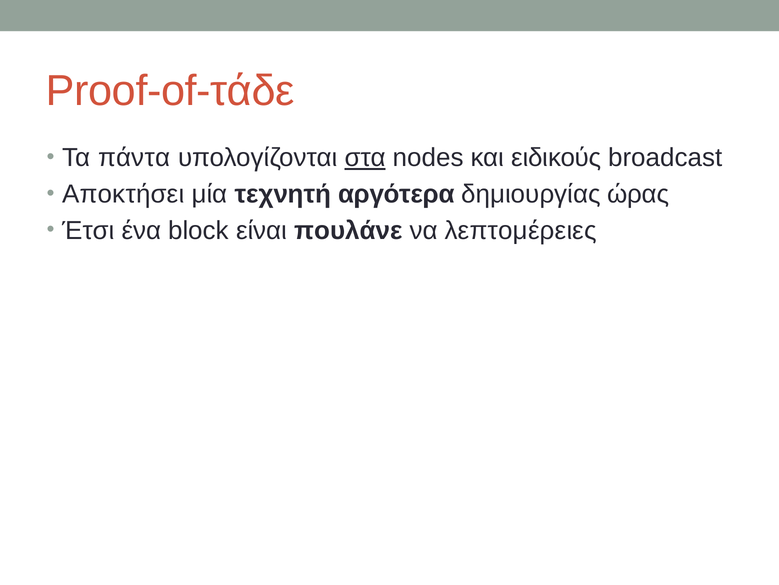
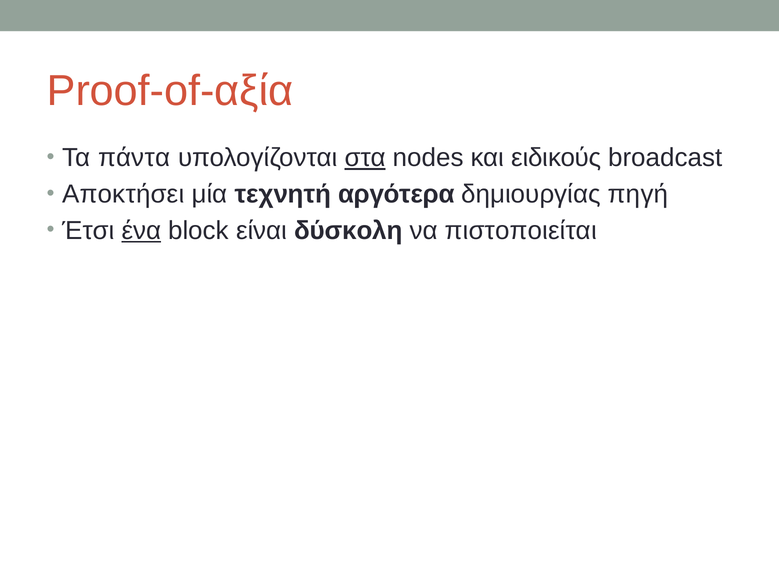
Proof-of-τάδε: Proof-of-τάδε -> Proof-of-αξία (170, 91)
ώρας: ώρας -> πηγή (638, 194)
ένα underline: none -> present (141, 230)
πουλάνε: πουλάνε -> δύσκολη (348, 230)
λεπτομέρειες: λεπτομέρειες -> πιστοποιείται (521, 230)
